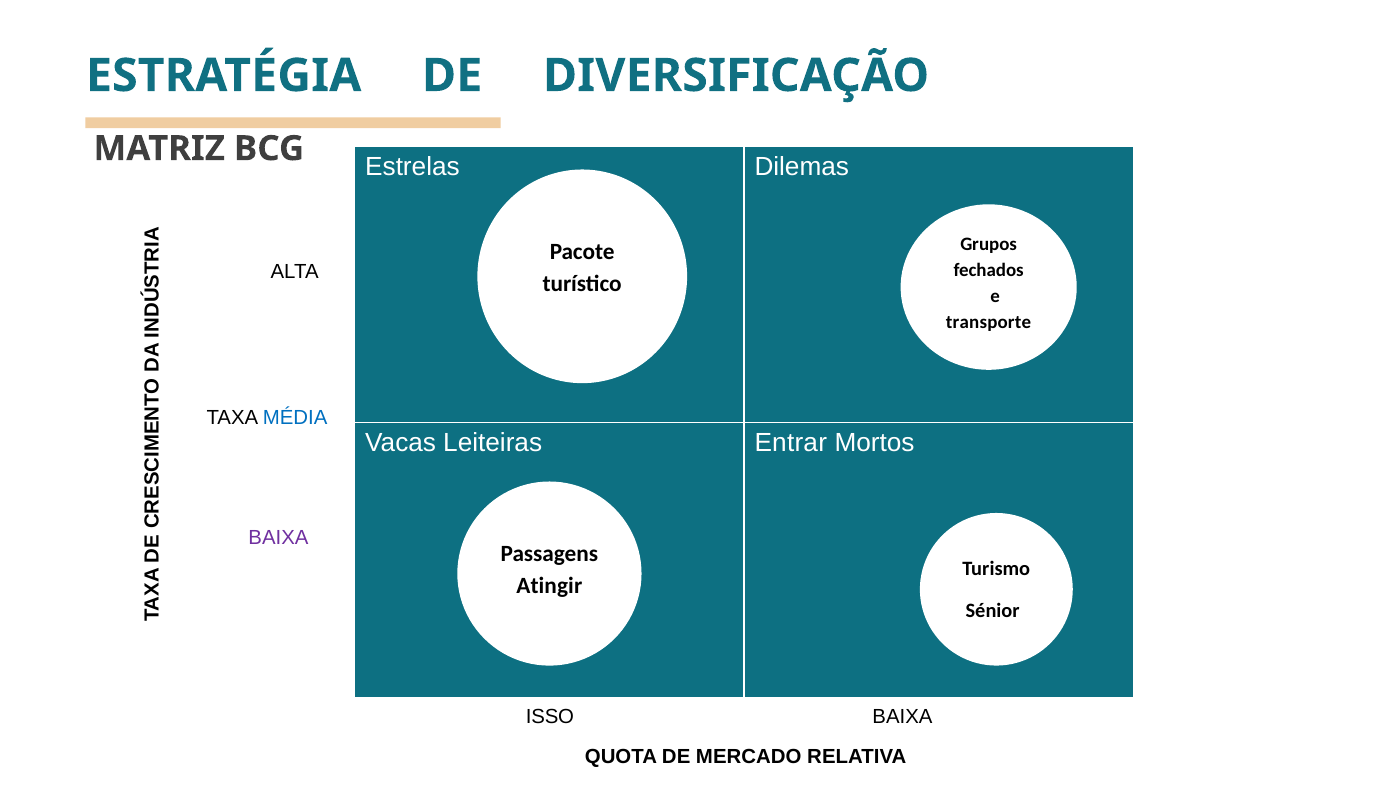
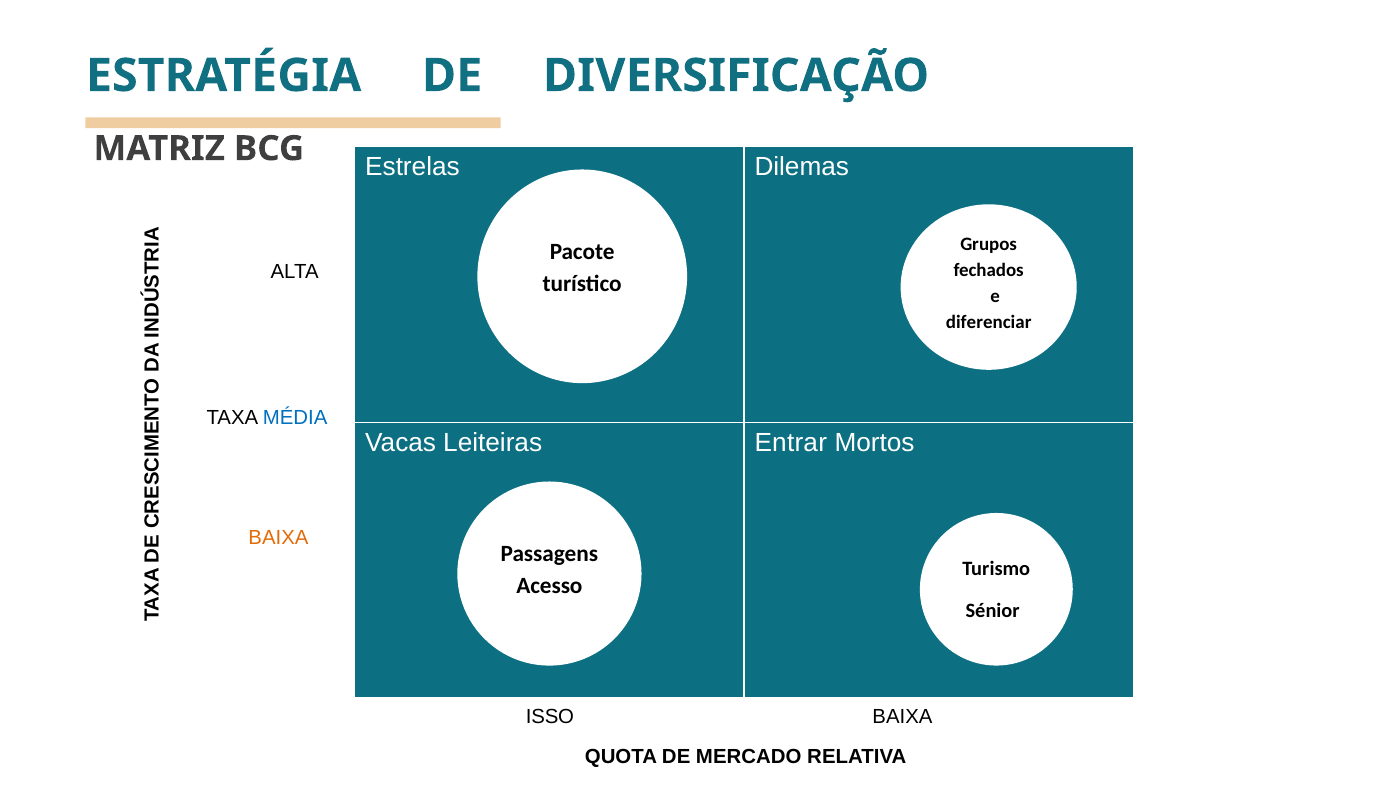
transporte: transporte -> diferenciar (989, 322)
BAIXA colour: purple -> orange (278, 538)
Atingir: Atingir -> Acesso (549, 587)
